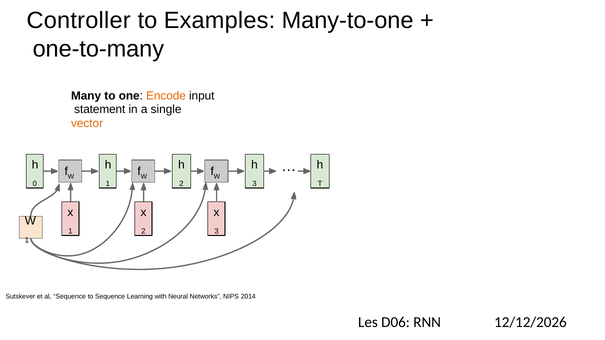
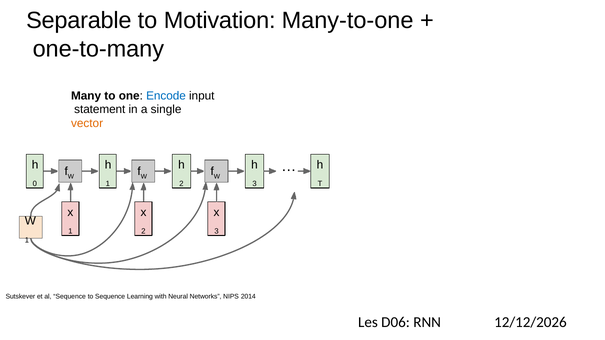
Controller: Controller -> Separable (79, 21)
Examples: Examples -> Motivation (220, 21)
Encode colour: orange -> blue (166, 96)
